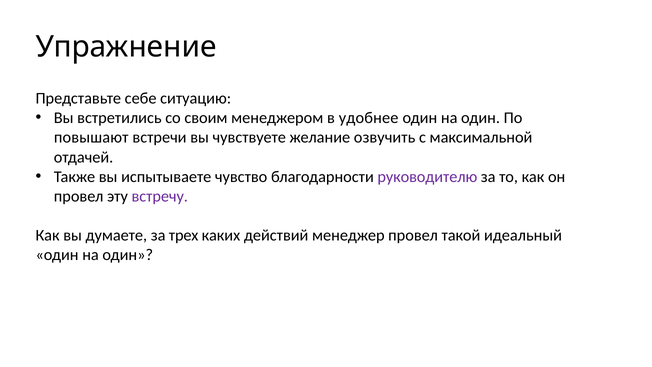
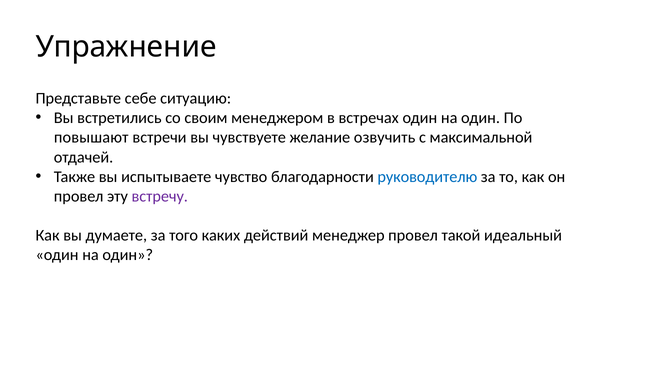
удобнее: удобнее -> встречах (369, 118)
руководителю colour: purple -> blue (427, 177)
трех: трех -> того (184, 235)
